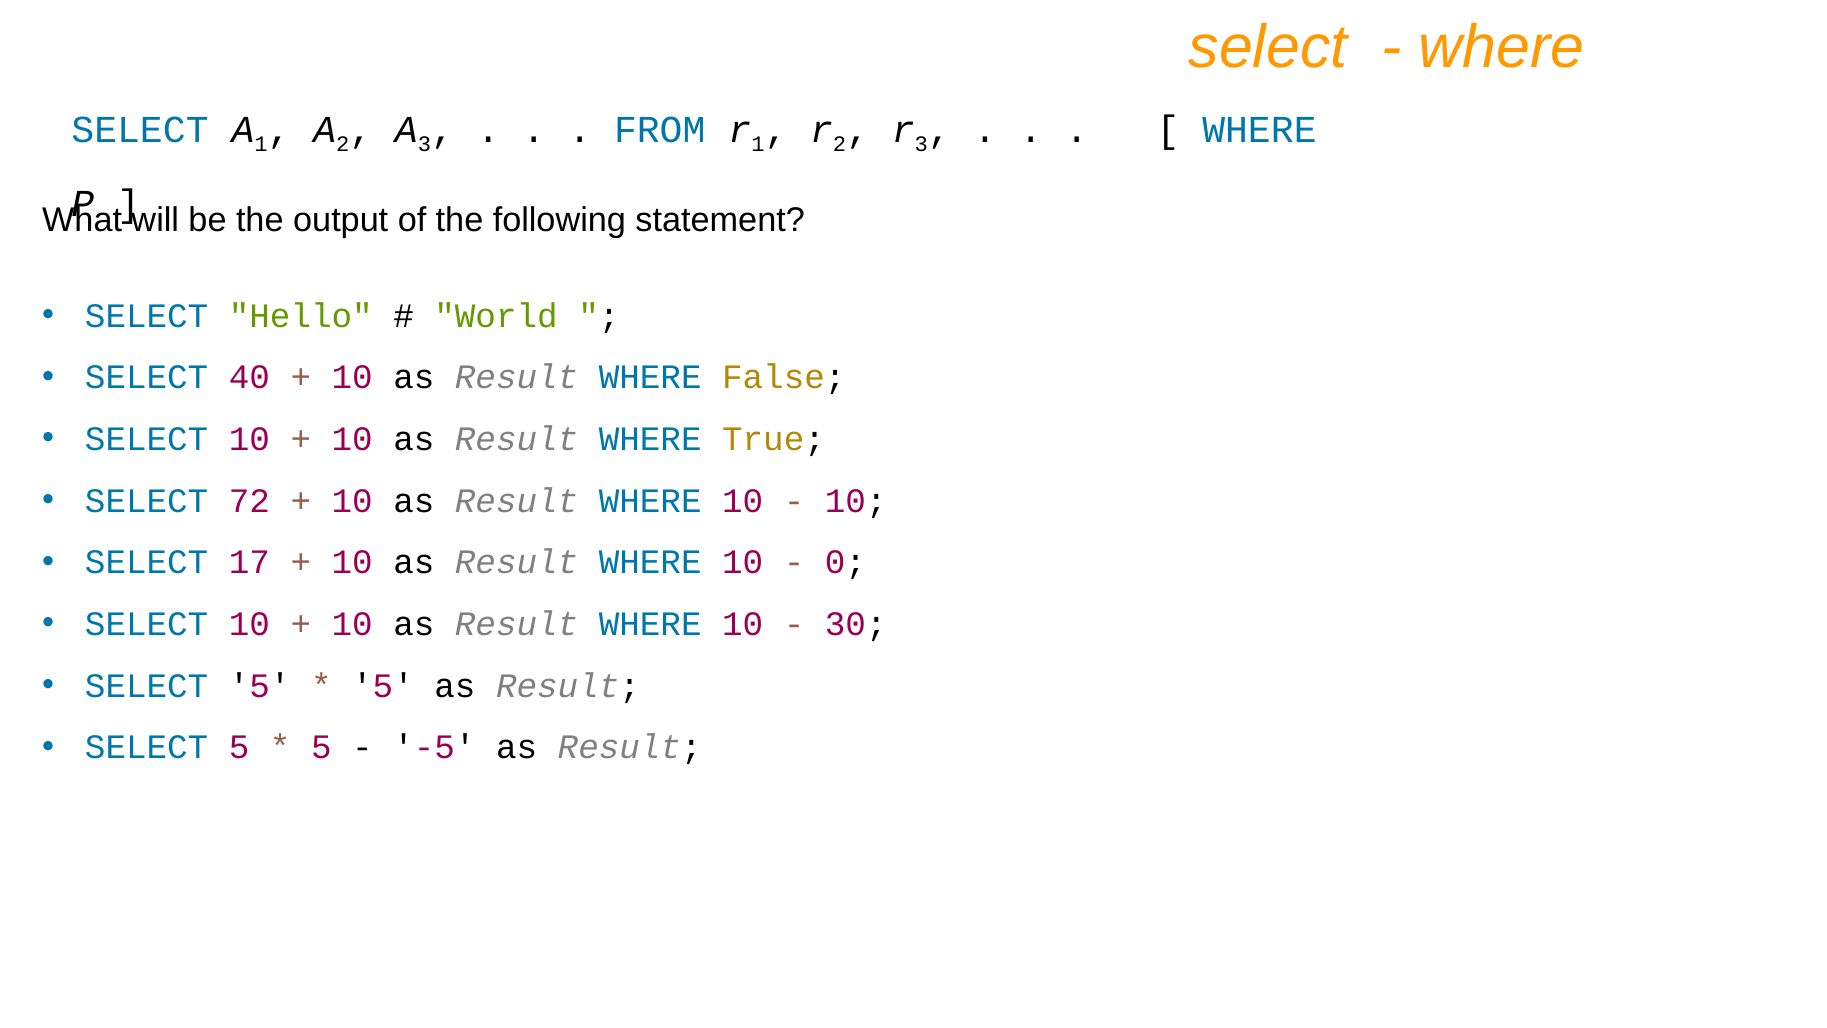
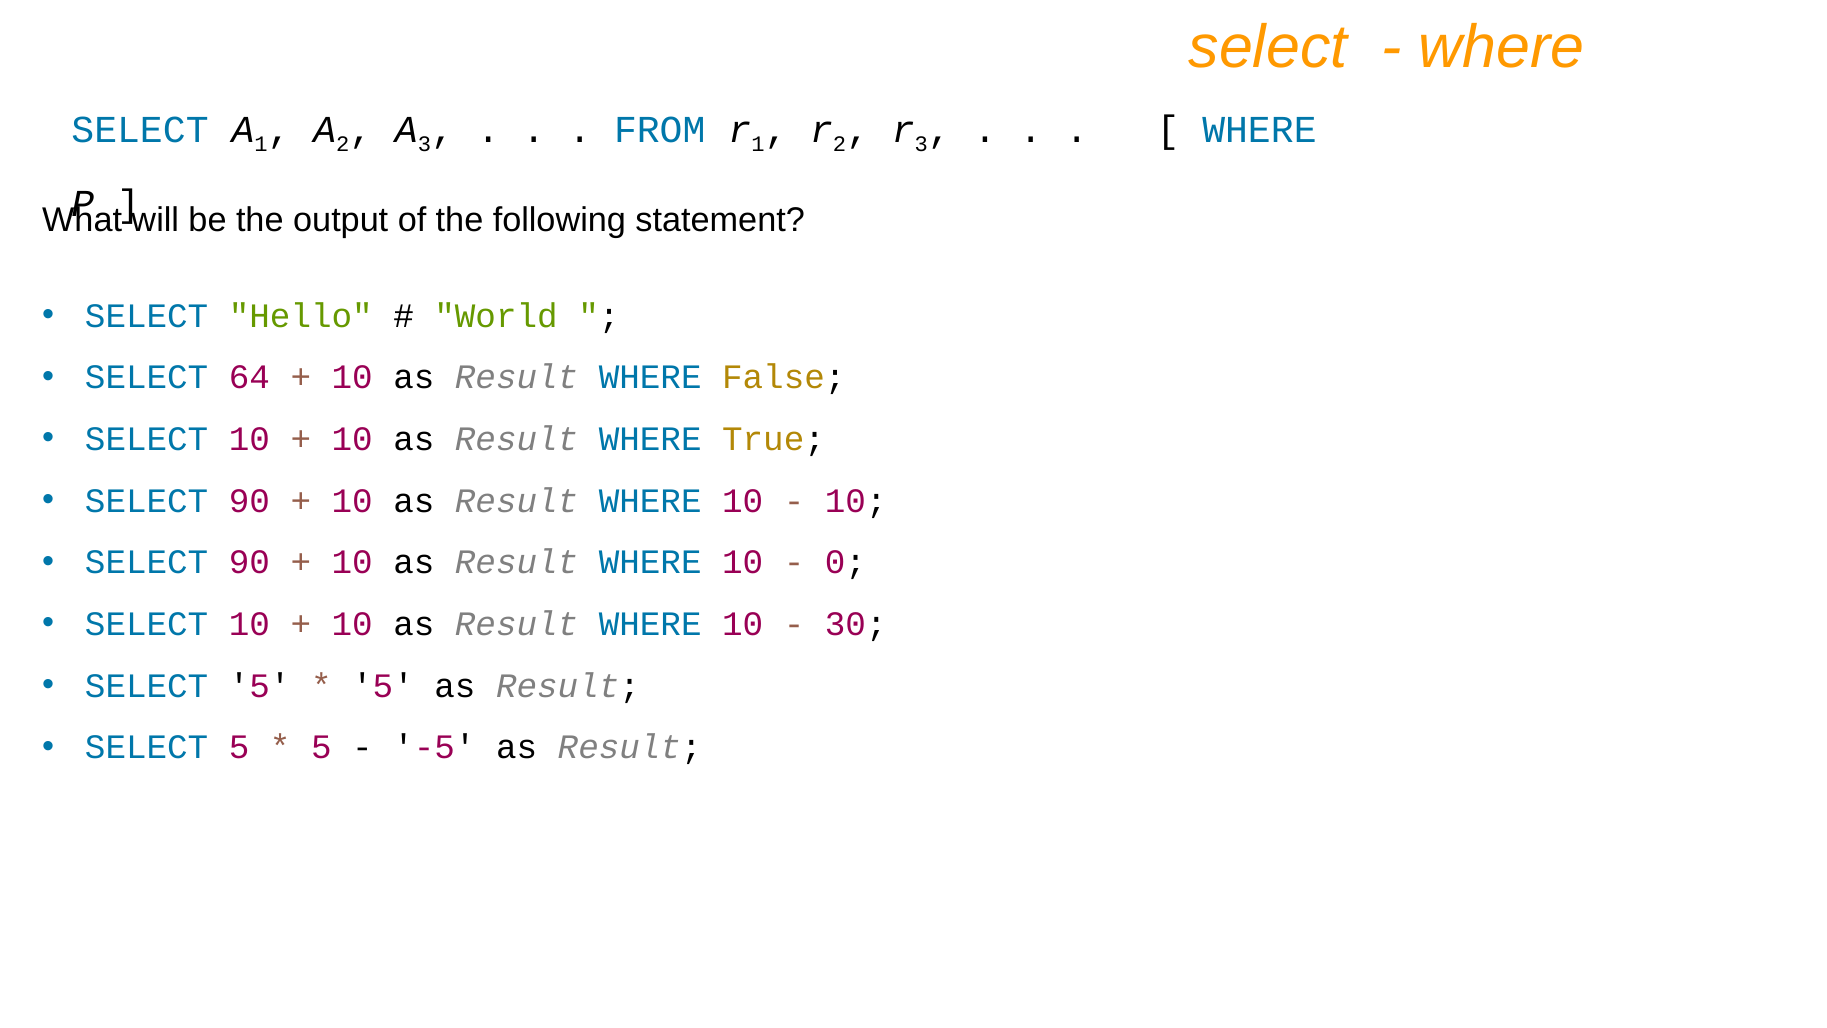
40: 40 -> 64 (249, 377)
72: 72 -> 90 (249, 501)
17: 17 -> 90 (249, 562)
